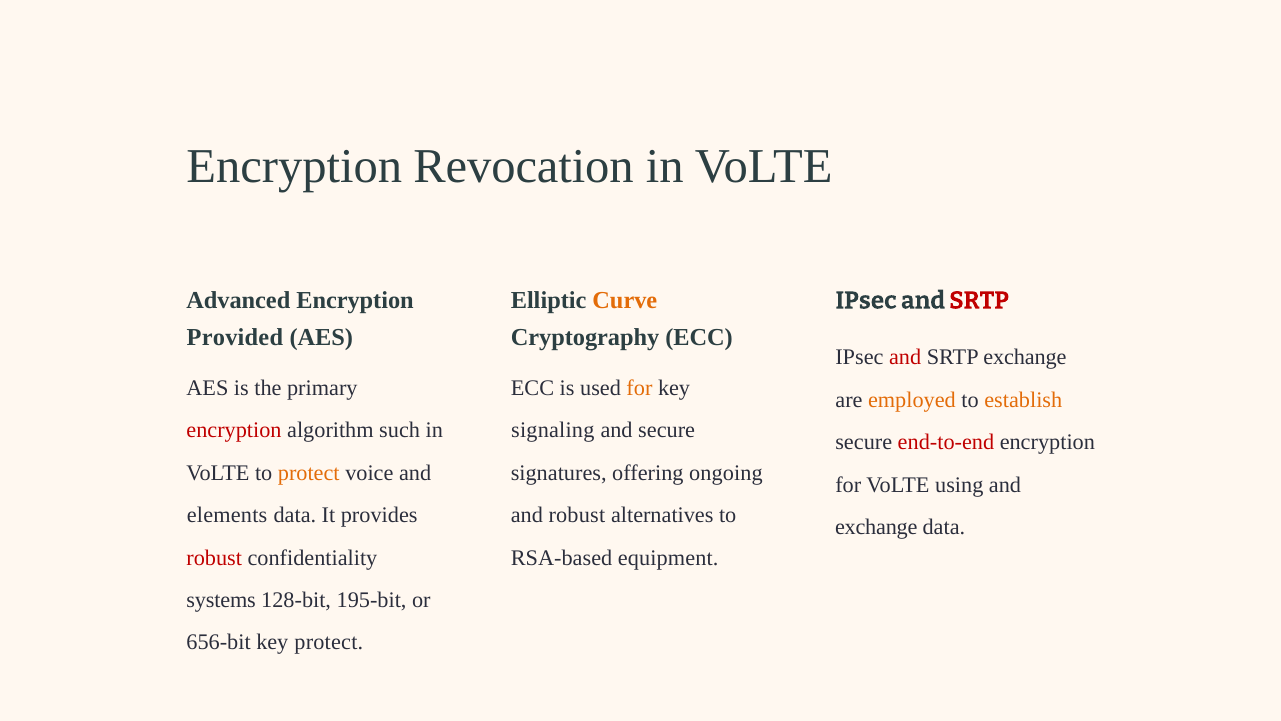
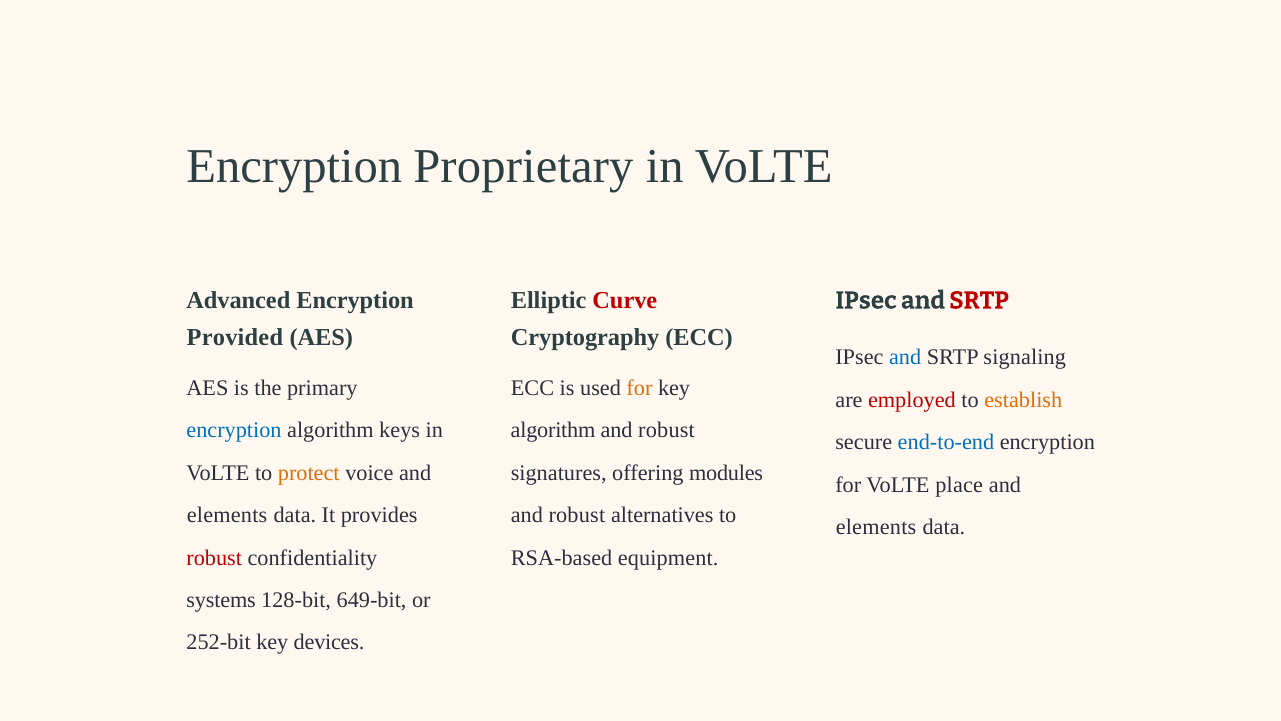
Revocation: Revocation -> Proprietary (523, 166)
Curve colour: orange -> red (625, 300)
and colour: red -> blue (905, 357)
SRTP exchange: exchange -> signaling (1025, 357)
employed colour: orange -> red (912, 400)
encryption colour: red -> blue (234, 430)
such: such -> keys (400, 430)
signaling: signaling -> algorithm (553, 430)
secure: secure -> robust (667, 430)
end-to-end colour: red -> blue (946, 442)
ongoing: ongoing -> modules (726, 472)
using: using -> place (959, 485)
exchange: exchange -> elements (876, 527)
195-bit: 195-bit -> 649-bit (372, 600)
656-bit: 656-bit -> 252-bit (219, 642)
key protect: protect -> devices (329, 642)
